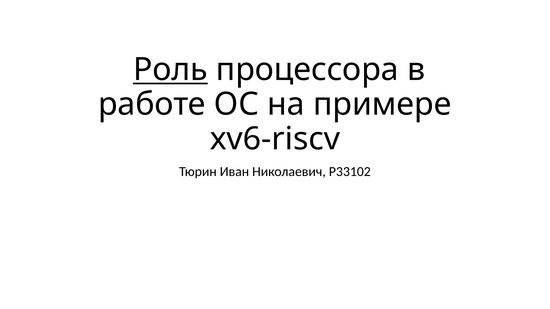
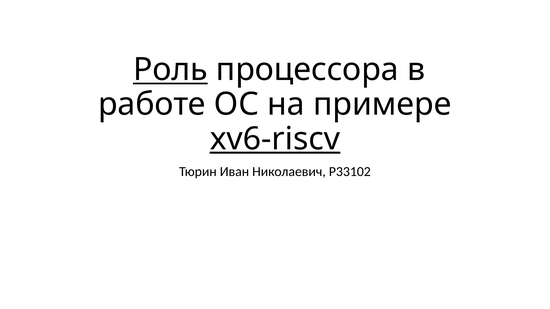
xv6-riscv underline: none -> present (275, 139)
